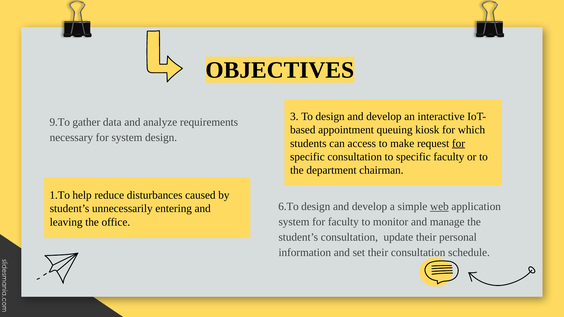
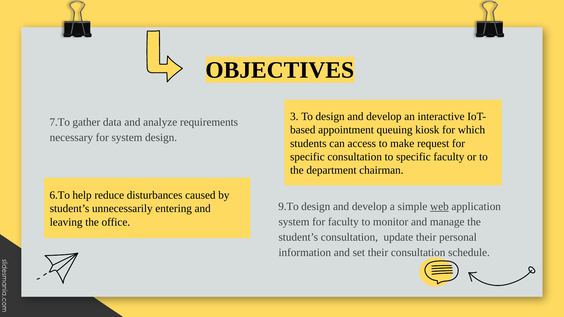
9.To: 9.To -> 7.To (60, 122)
for underline: present -> none (458, 143)
1.To: 1.To -> 6.To (60, 195)
6.To: 6.To -> 9.To (289, 207)
